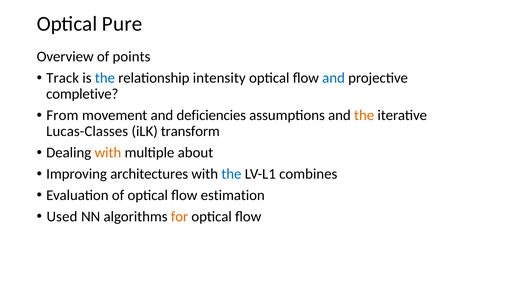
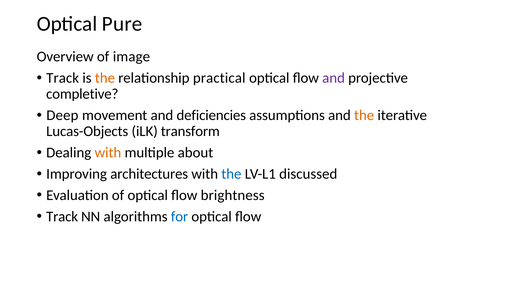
points: points -> image (131, 57)
the colour: blue -> orange (105, 78)
intensity: intensity -> practical (219, 78)
and colour: blue -> purple (334, 78)
From: From -> Deep (62, 115)
Lucas-Classes: Lucas-Classes -> Lucas-Objects (87, 131)
combines: combines -> discussed (308, 174)
estimation: estimation -> brightness (233, 195)
Used: Used -> Track (62, 216)
for colour: orange -> blue (180, 216)
